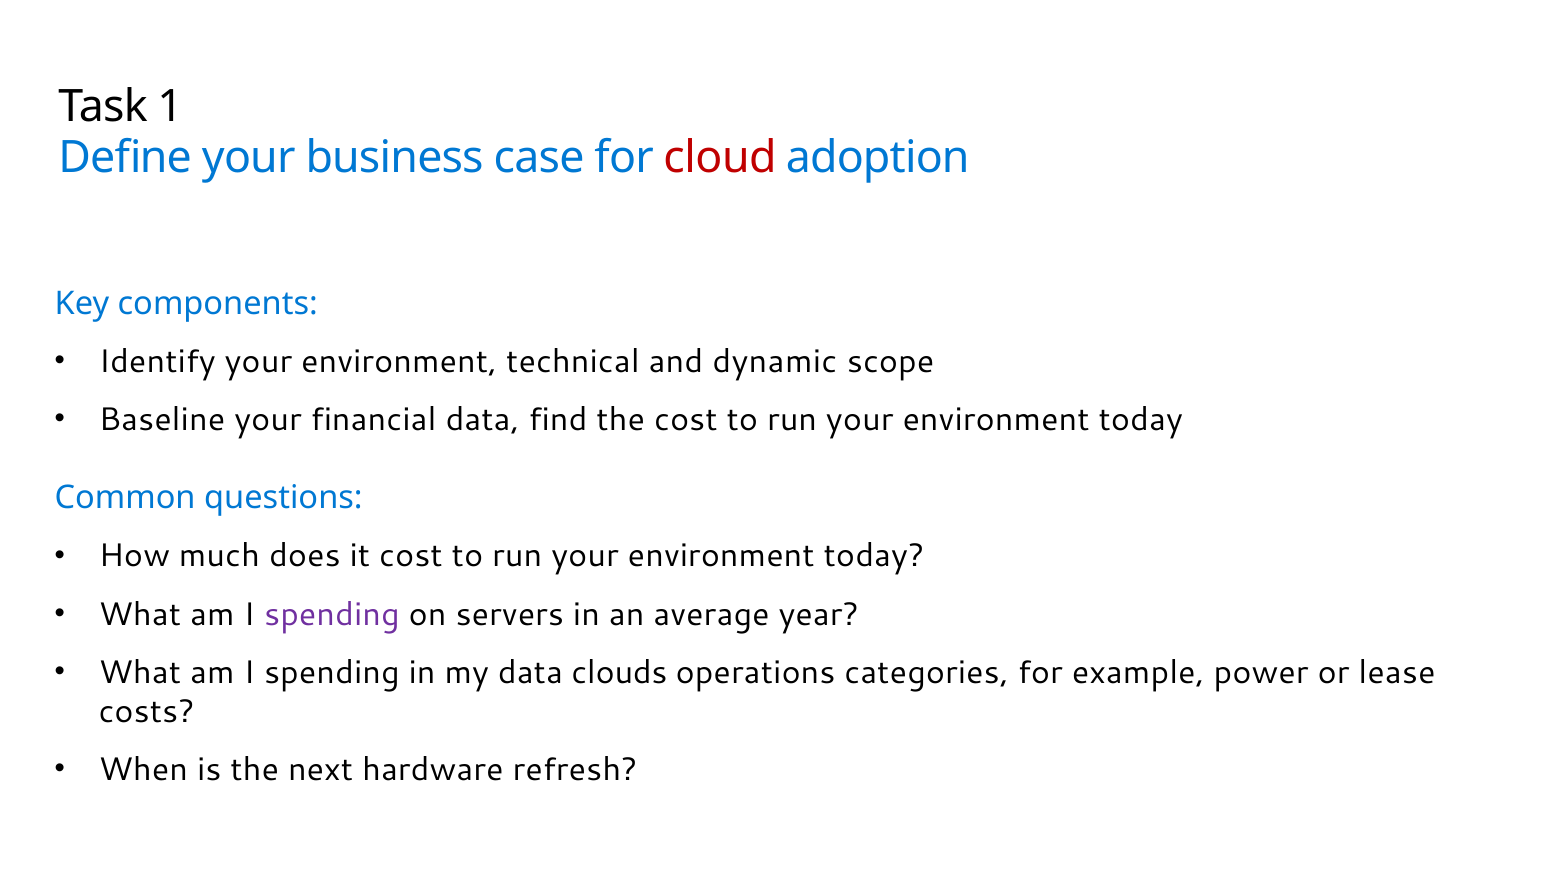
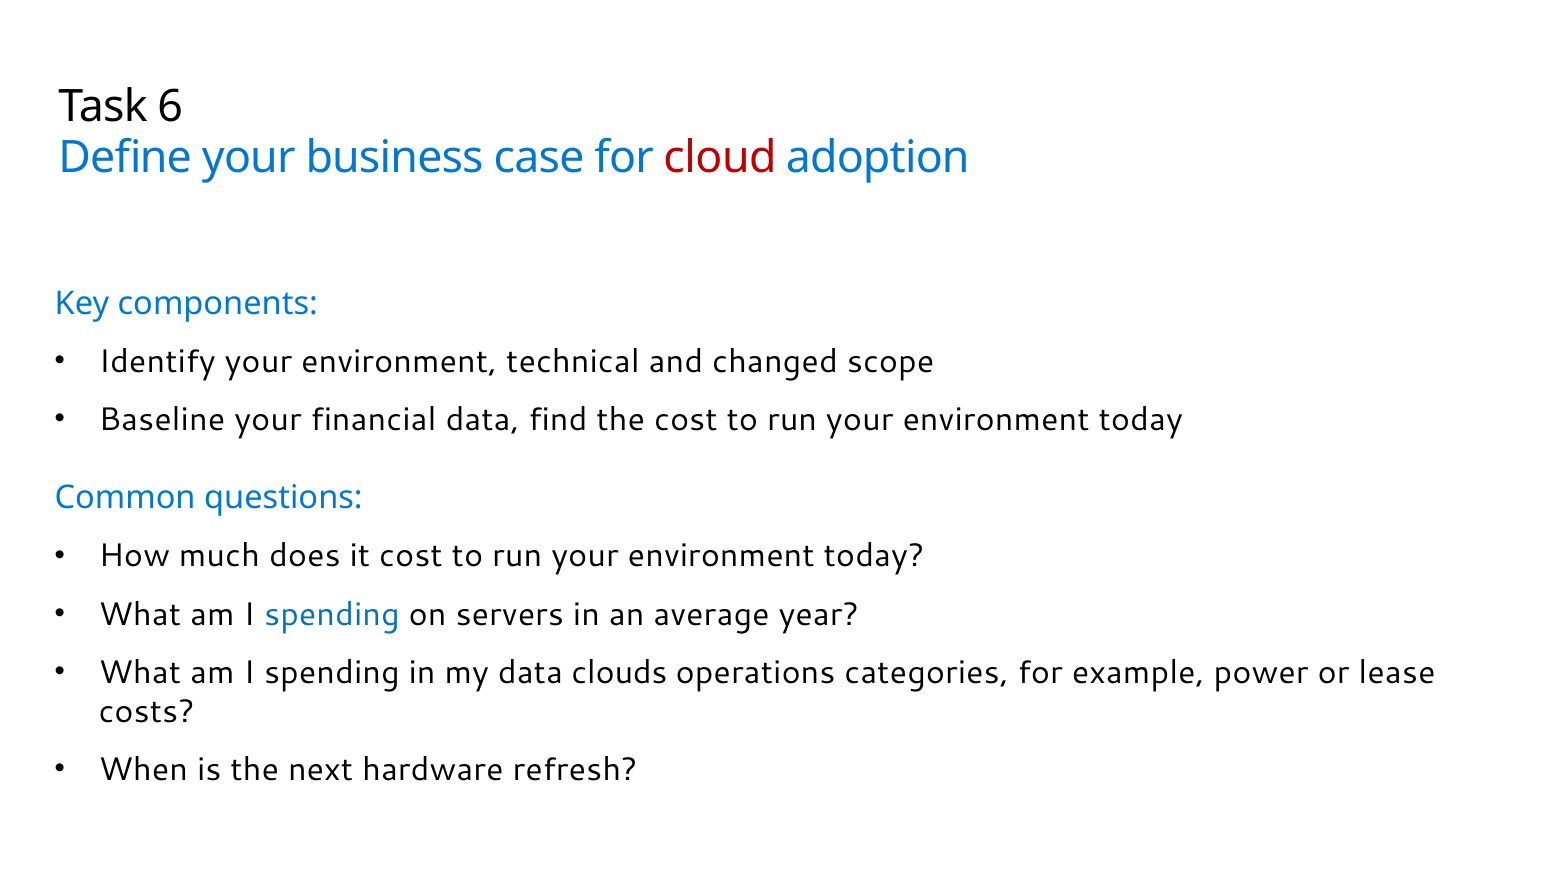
1: 1 -> 6 (170, 107)
dynamic: dynamic -> changed (775, 362)
spending colour: purple -> blue (332, 614)
